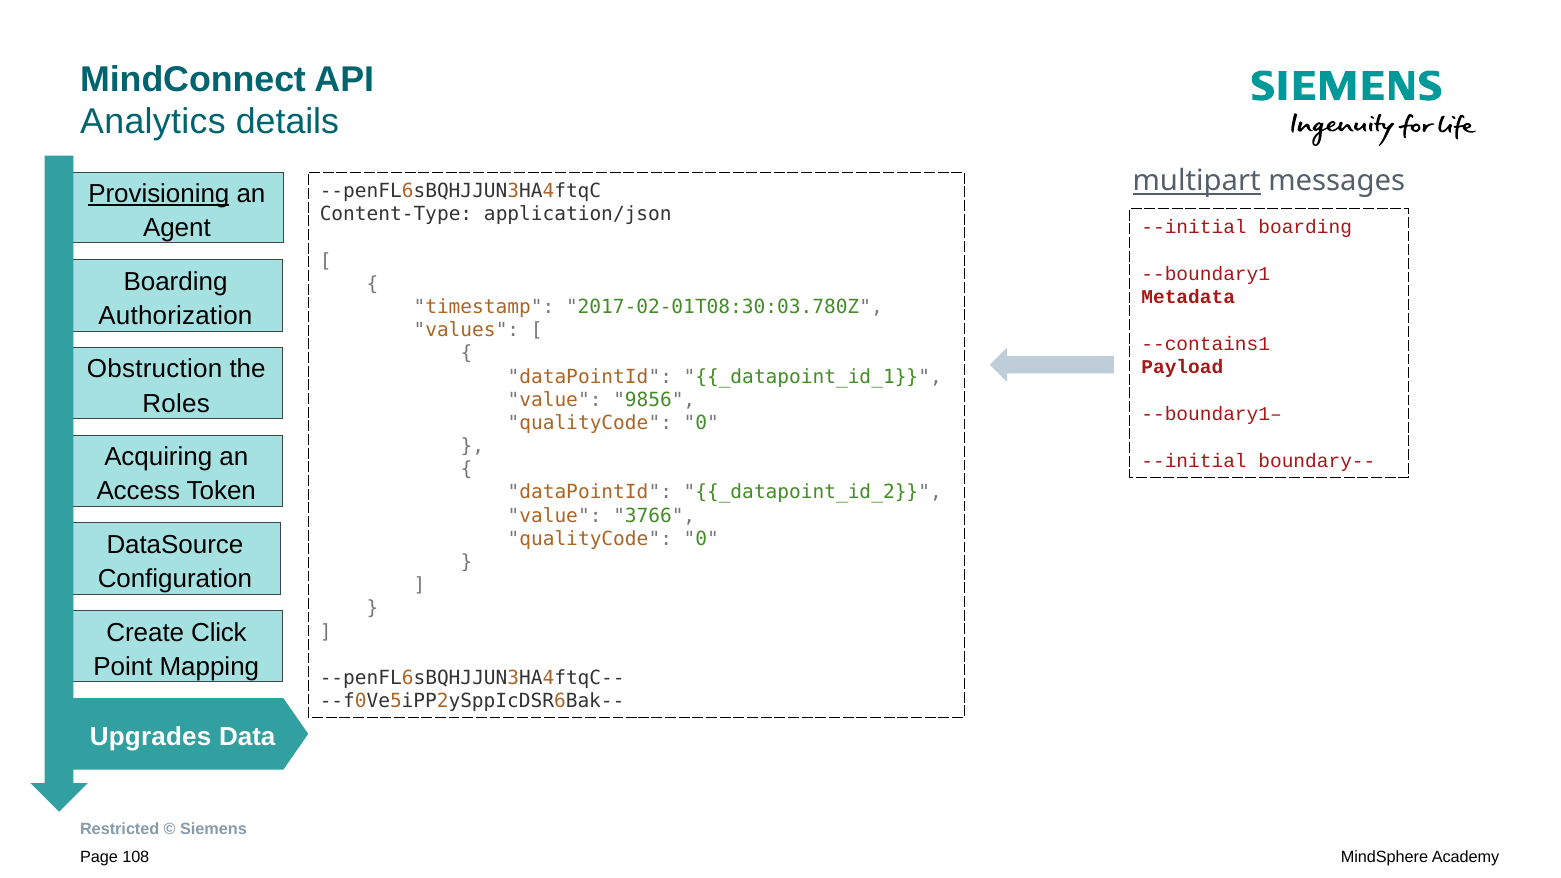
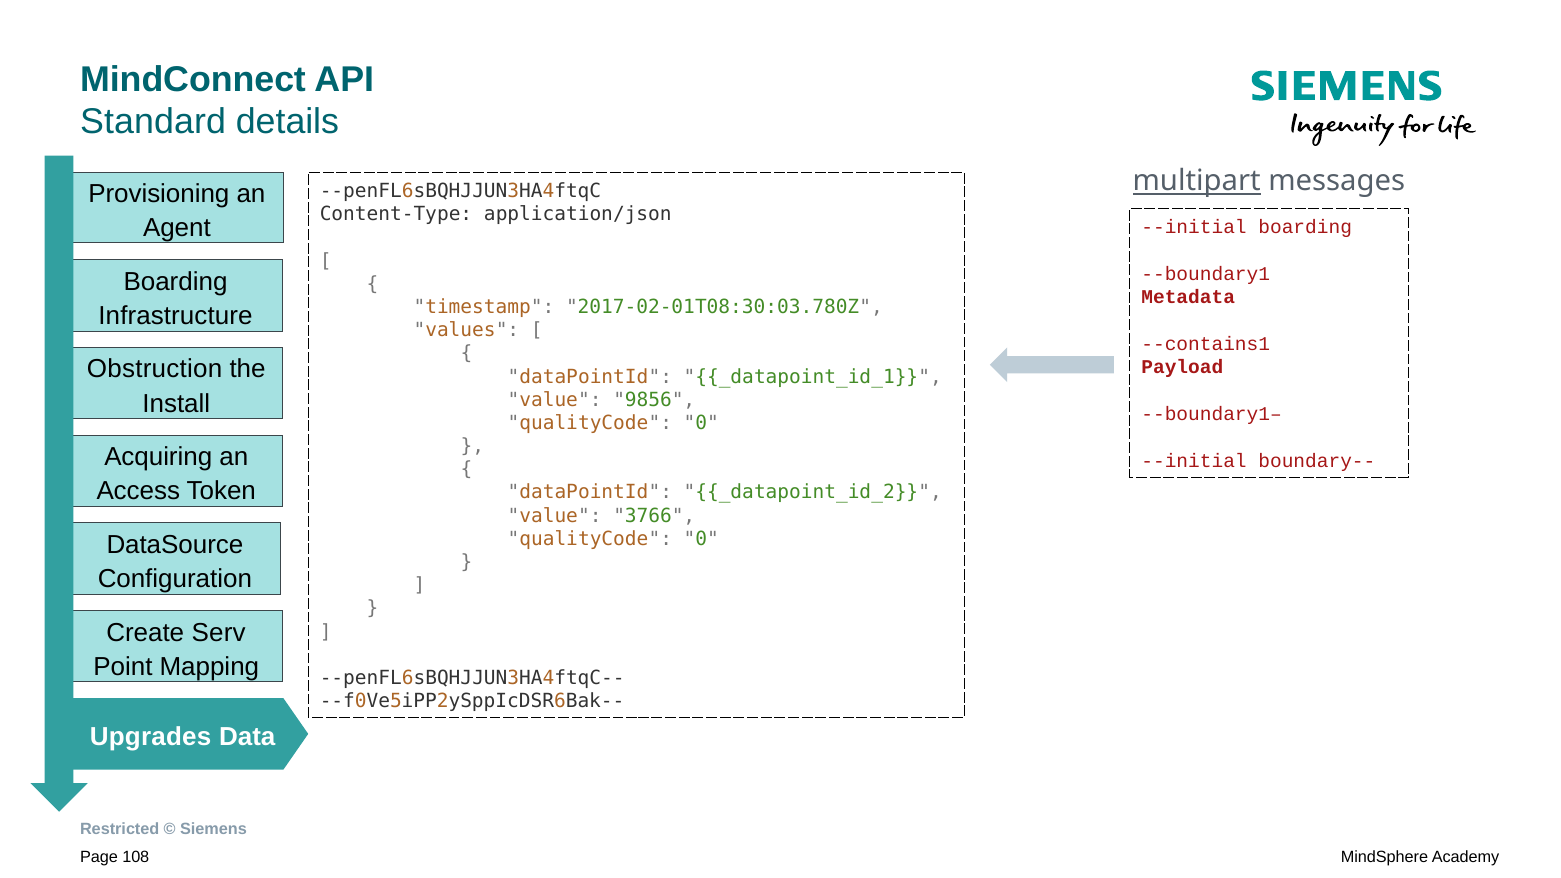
Analytics: Analytics -> Standard (153, 122)
Provisioning underline: present -> none (159, 194)
Authorization: Authorization -> Infrastructure (175, 316)
Roles: Roles -> Install (176, 404)
Click: Click -> Serv (219, 632)
